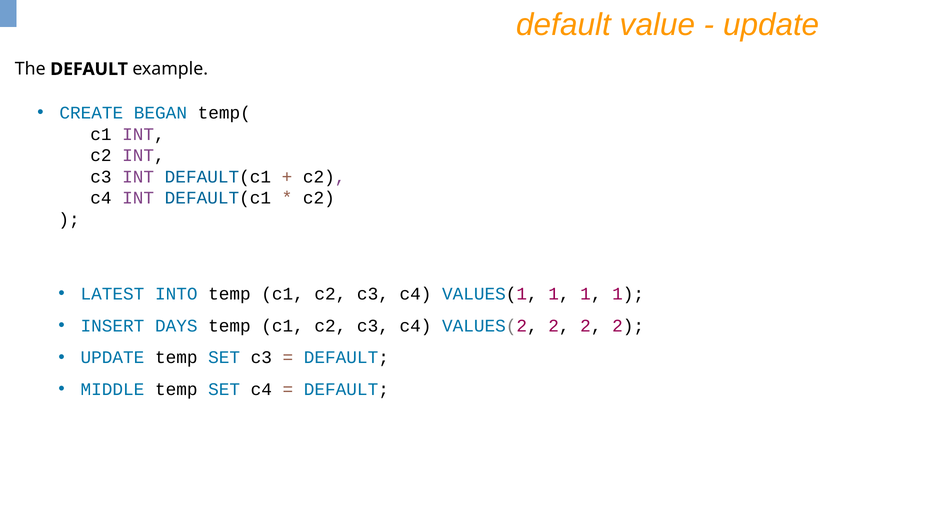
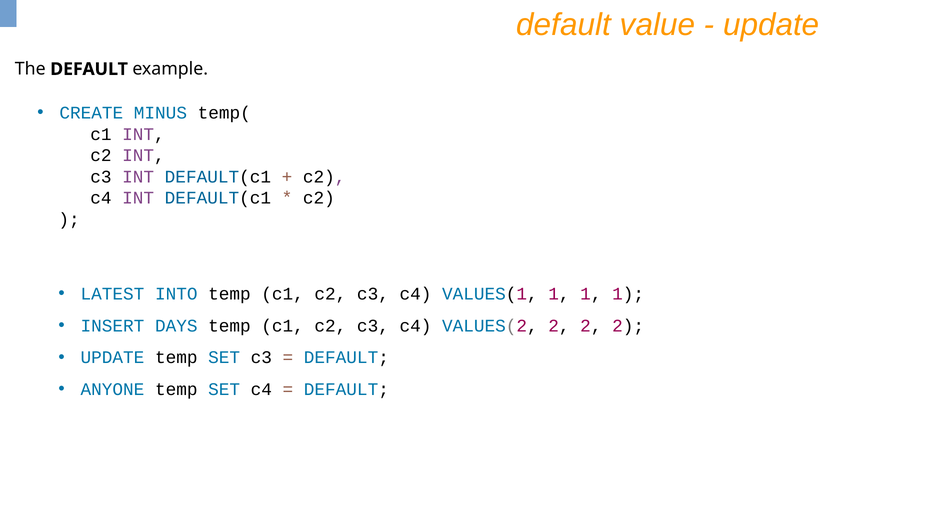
BEGAN: BEGAN -> MINUS (160, 113)
MIDDLE: MIDDLE -> ANYONE (112, 389)
